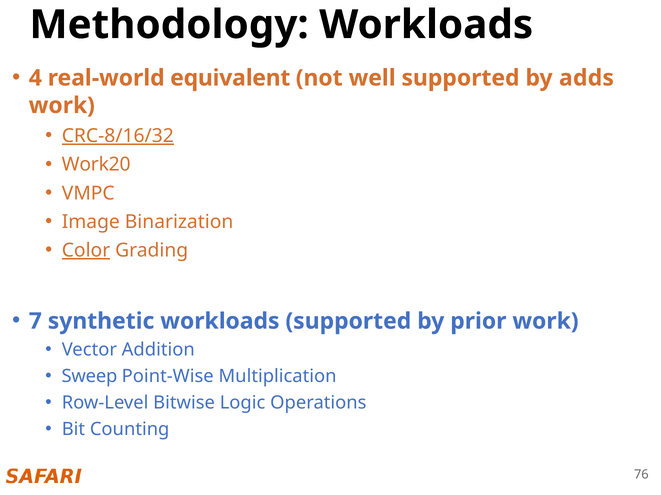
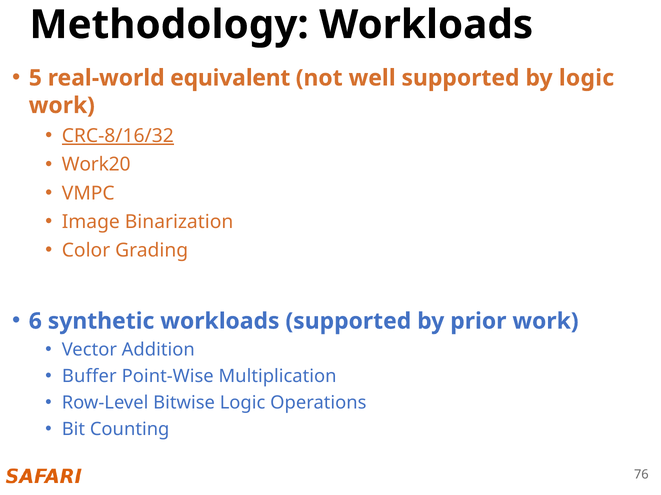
4: 4 -> 5 (35, 78)
by adds: adds -> logic (586, 78)
Color underline: present -> none (86, 251)
7: 7 -> 6 (35, 322)
Sweep: Sweep -> Buffer (89, 377)
